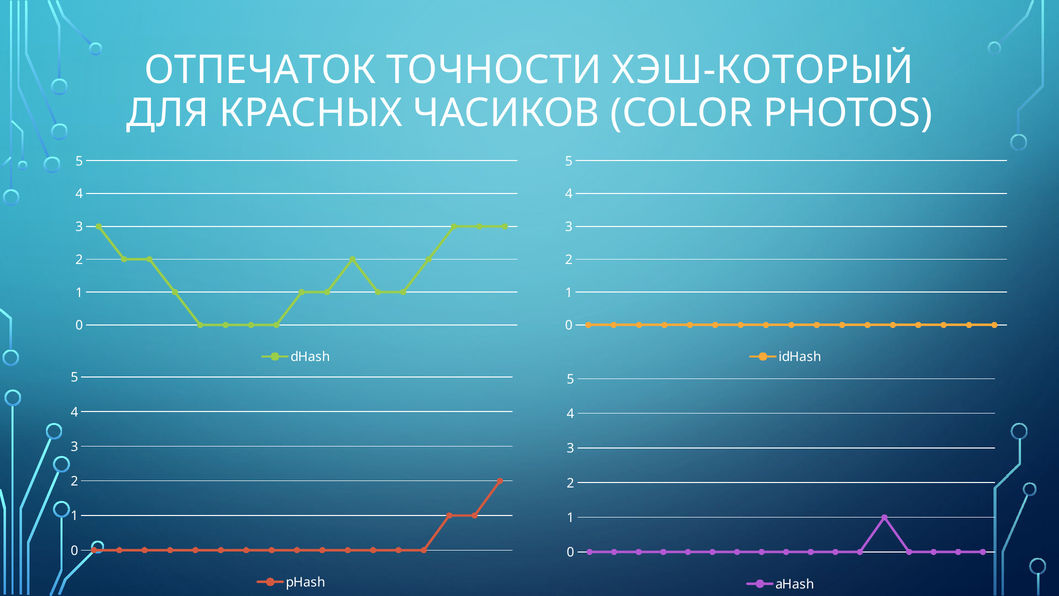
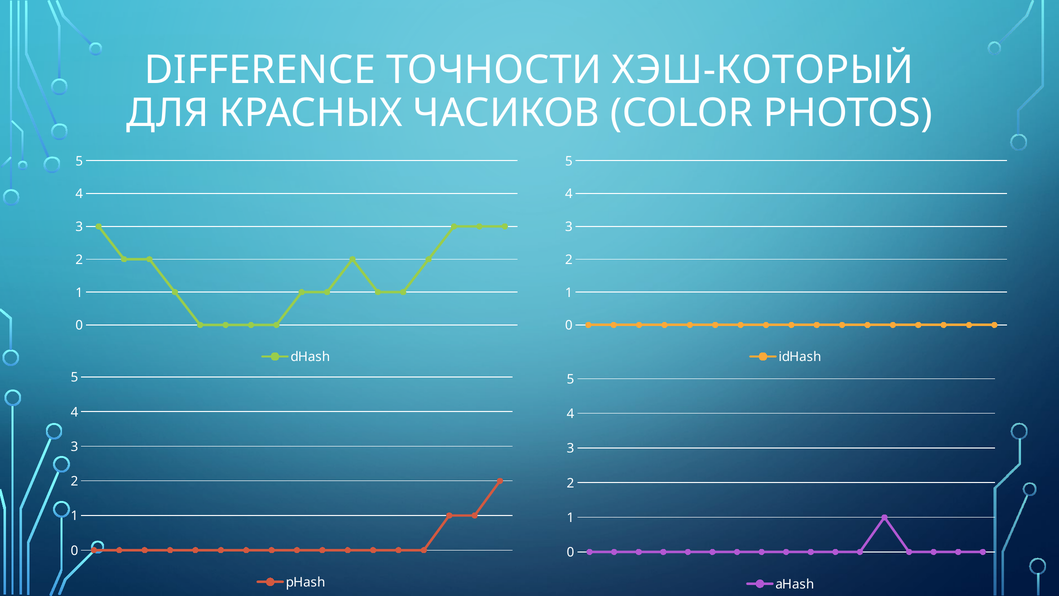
ОТПЕЧАТОК: ОТПЕЧАТОК -> DIFFERENCE (260, 70)
